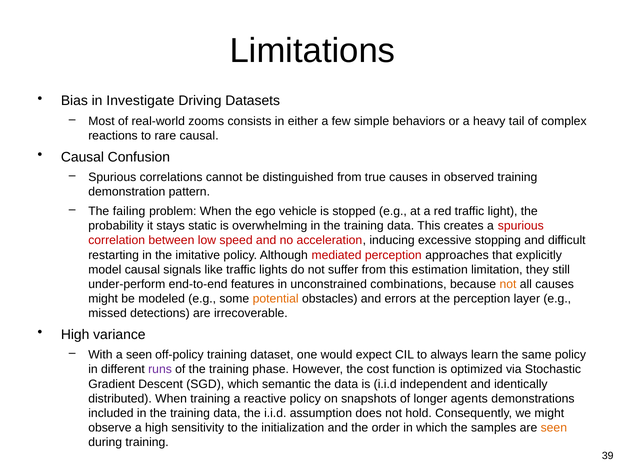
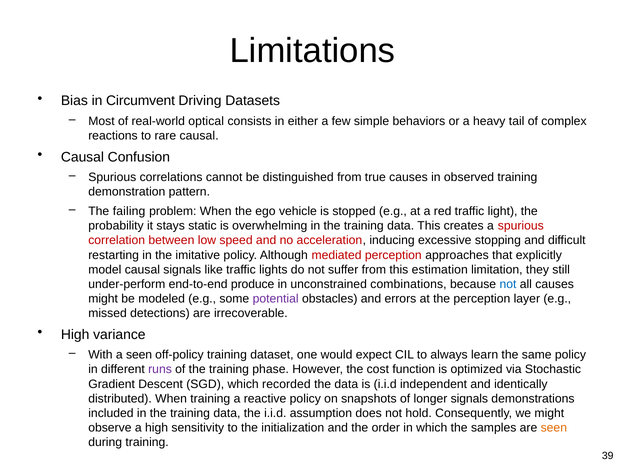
Investigate: Investigate -> Circumvent (141, 101)
zooms: zooms -> optical (206, 121)
features: features -> produce (253, 285)
not colour: orange -> blue (508, 285)
potential colour: orange -> purple (276, 299)
semantic: semantic -> recorded (286, 385)
longer agents: agents -> signals (469, 399)
